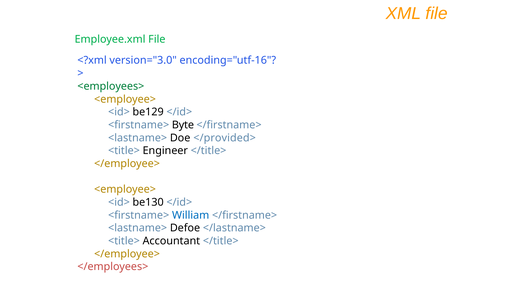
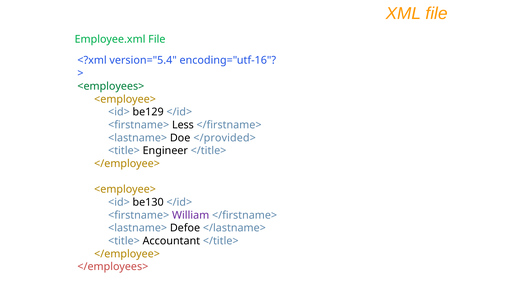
version="3.0: version="3.0 -> version="5.4 (143, 61)
Byte: Byte -> Less (183, 125)
William colour: blue -> purple (191, 215)
